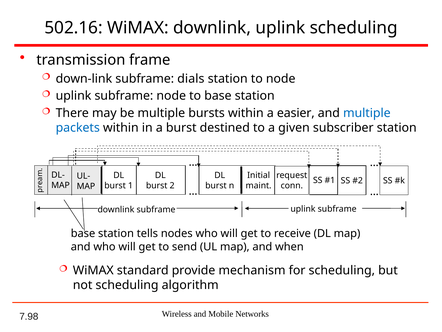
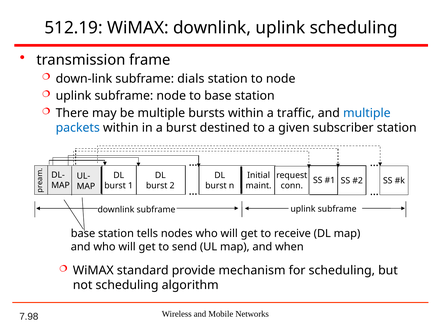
502.16: 502.16 -> 512.19 (74, 28)
easier: easier -> traffic (296, 113)
